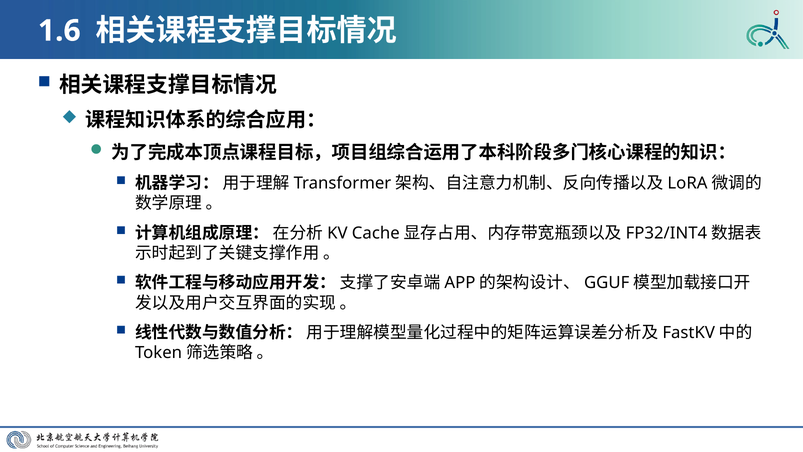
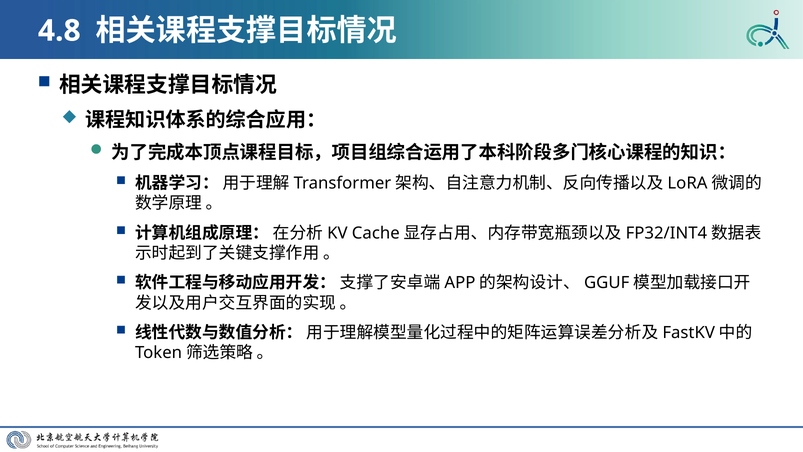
1.6: 1.6 -> 4.8 (59, 31)
